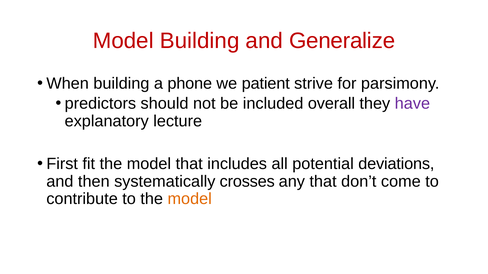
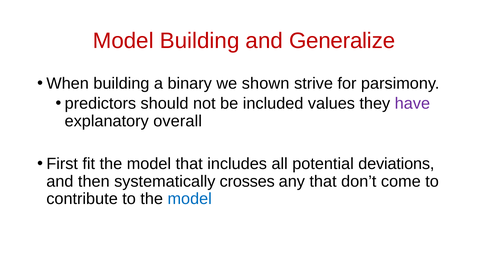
phone: phone -> binary (190, 84)
patient: patient -> shown (266, 84)
overall: overall -> values (331, 104)
lecture: lecture -> overall (178, 121)
model colour: orange -> blue (190, 199)
